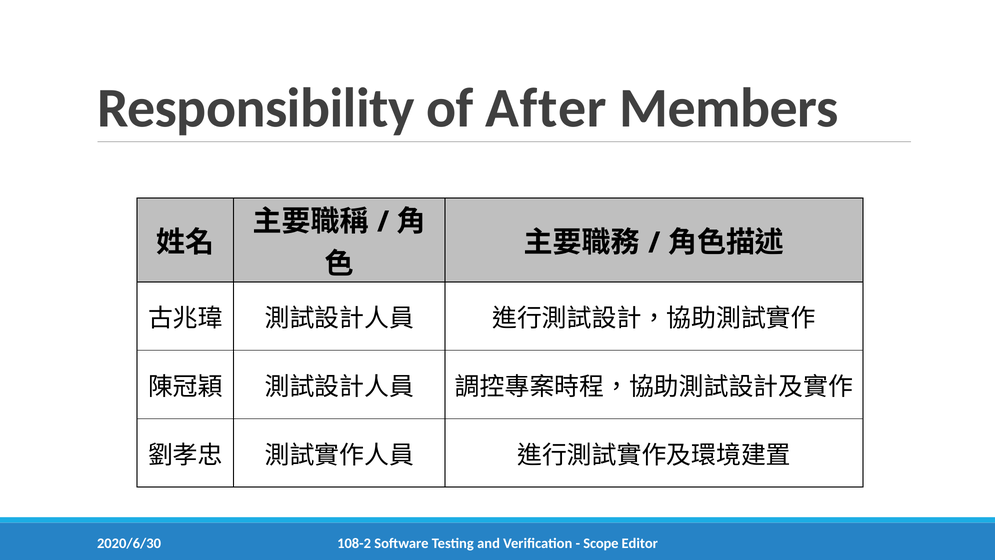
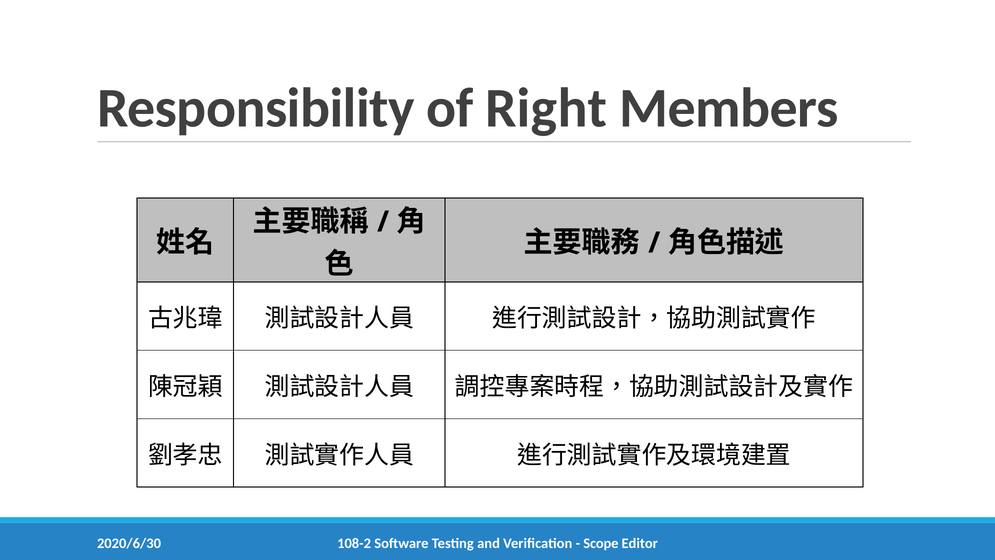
After: After -> Right (546, 108)
